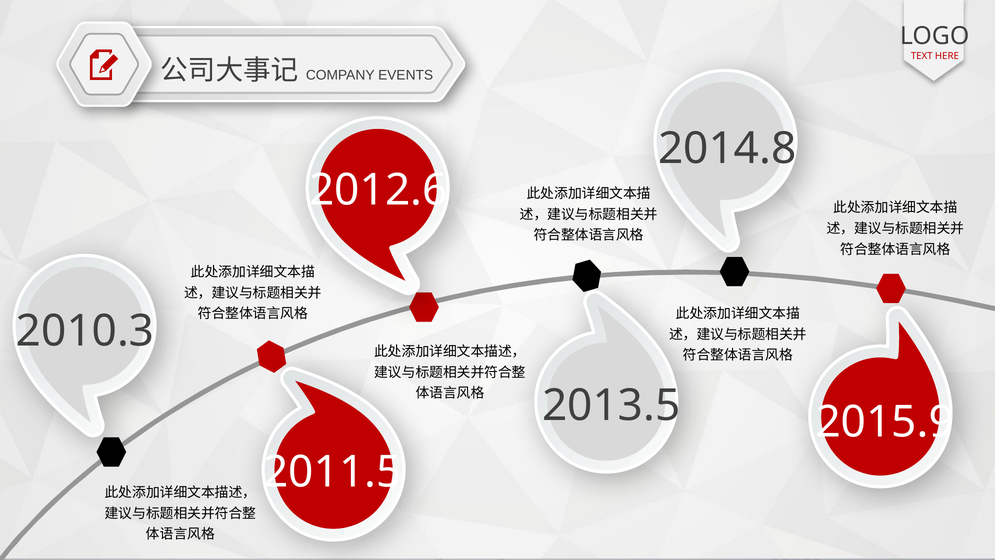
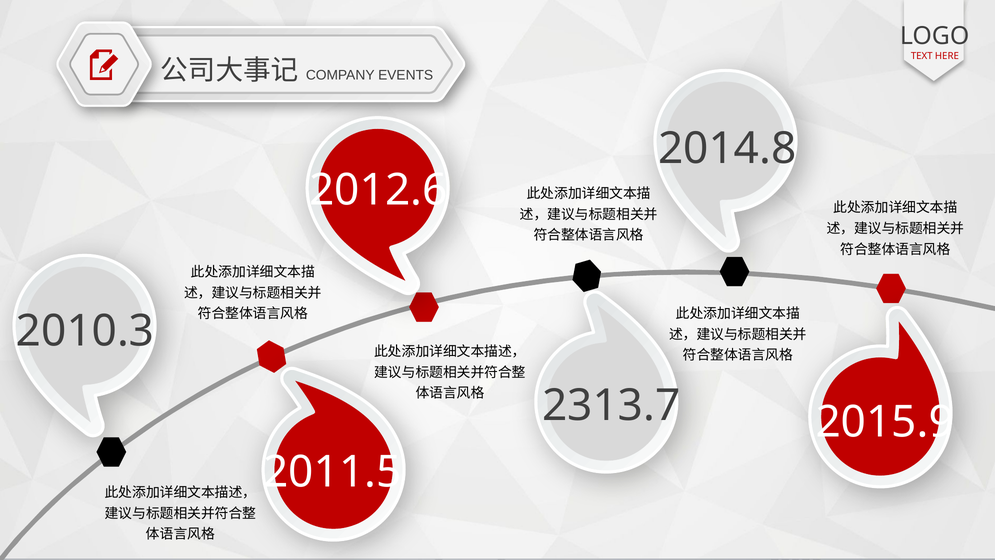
2013.5: 2013.5 -> 2313.7 (611, 406)
